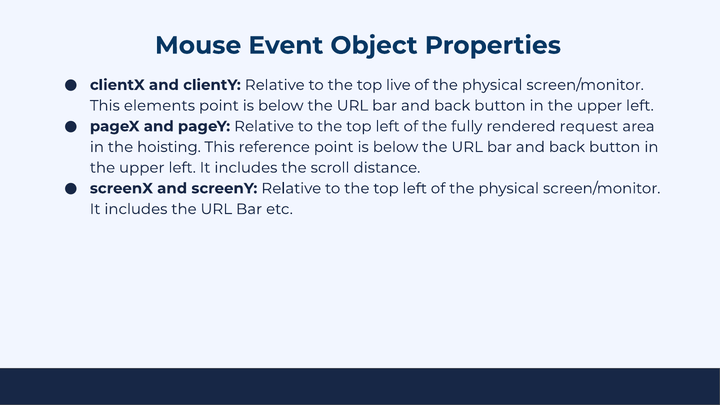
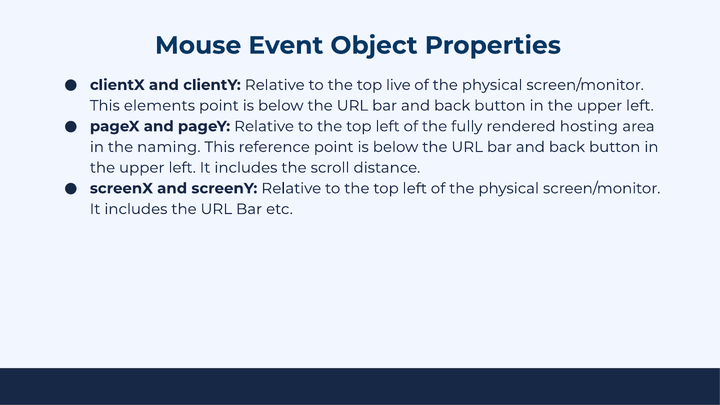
request: request -> hosting (589, 126)
hoisting: hoisting -> naming (169, 147)
